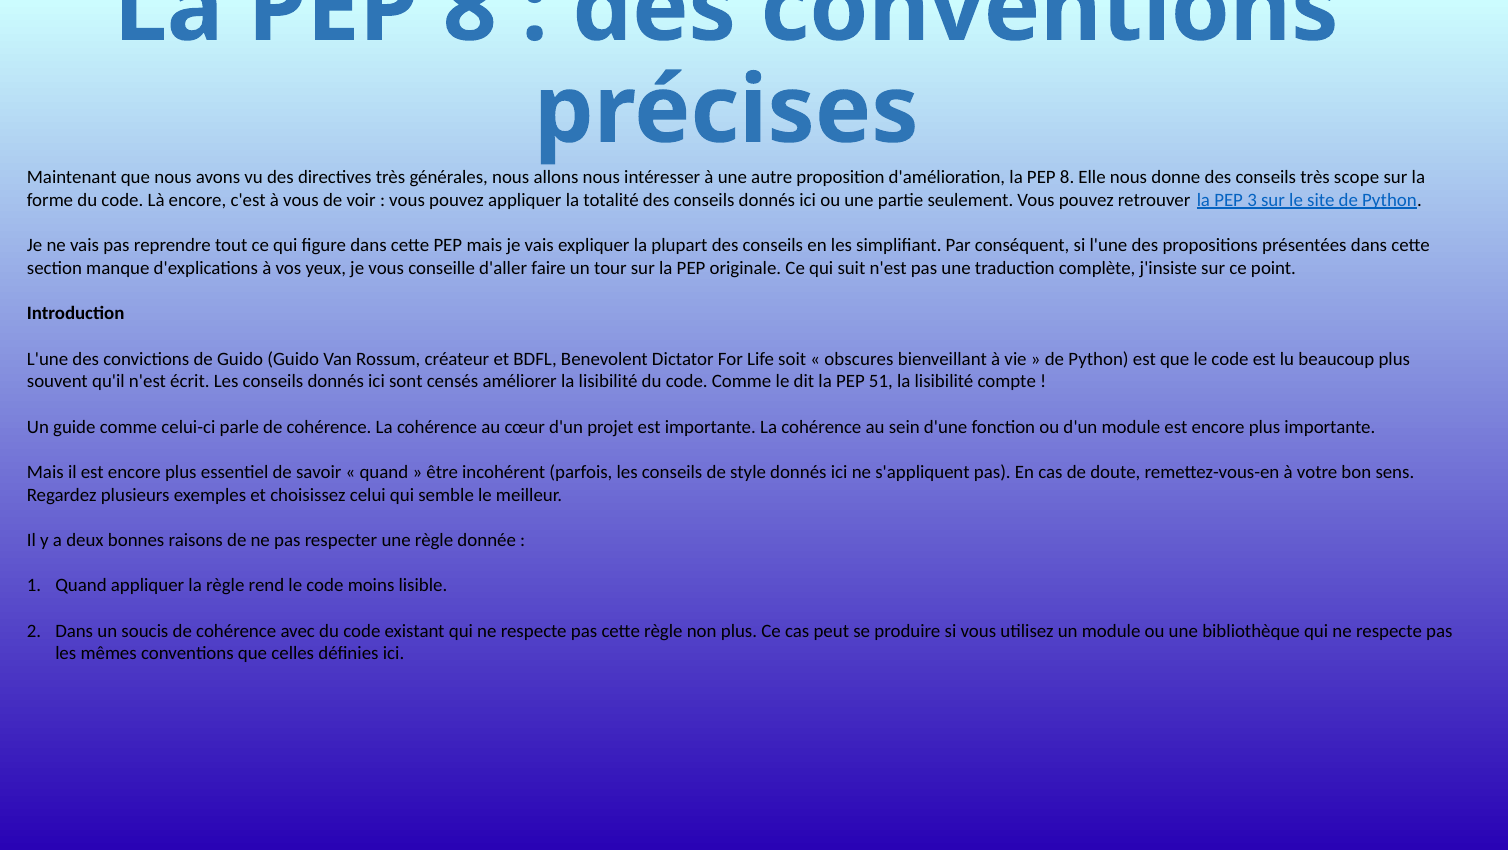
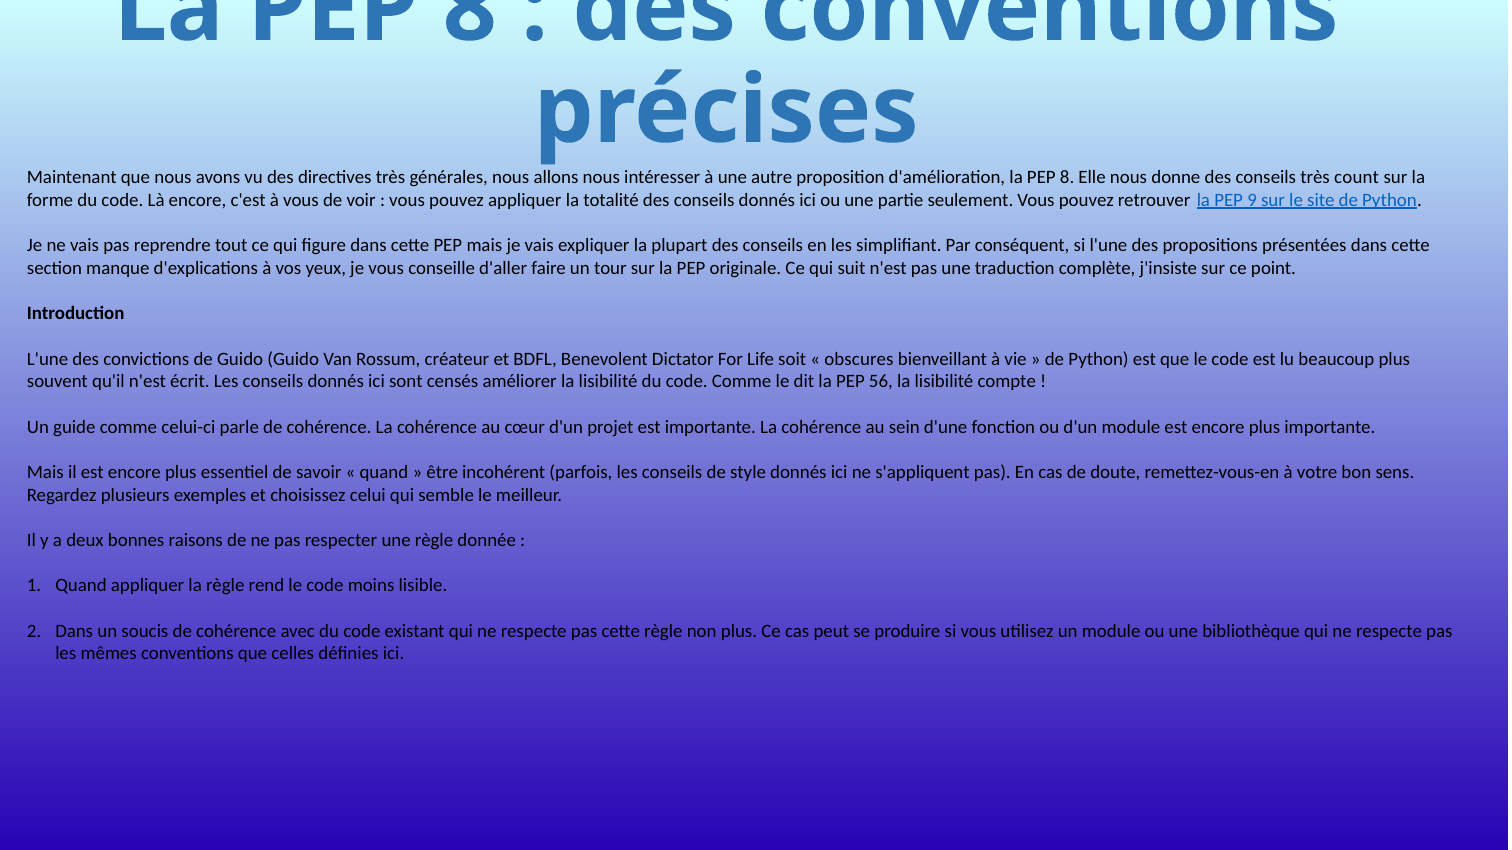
scope: scope -> count (1357, 177)
3: 3 -> 9 (1252, 200)
51: 51 -> 56 (881, 382)
